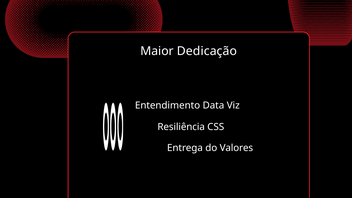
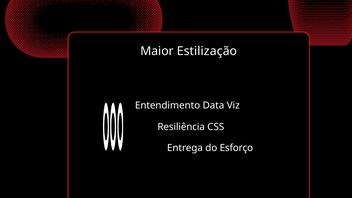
Dedicação: Dedicação -> Estilização (207, 51)
Valores: Valores -> Esforço (236, 148)
